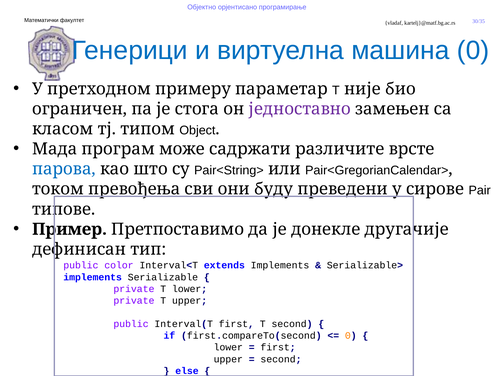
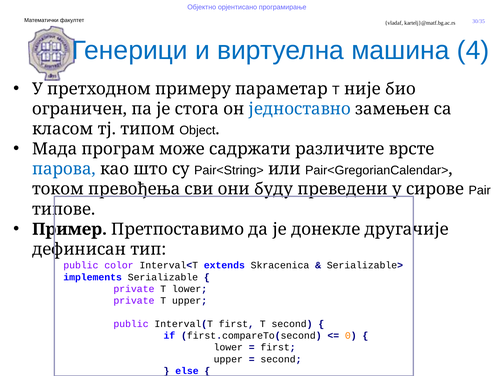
машина 0: 0 -> 4 (473, 50)
једноставно colour: purple -> blue (300, 109)
extends Implements: Implements -> Skracenica (280, 265)
